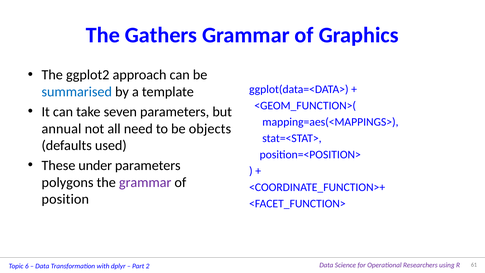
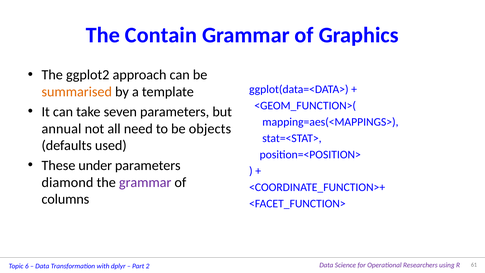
Gathers: Gathers -> Contain (161, 35)
summarised colour: blue -> orange (77, 92)
polygons: polygons -> diamond (67, 182)
position: position -> columns (65, 199)
